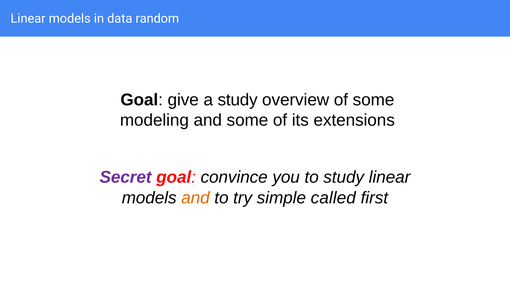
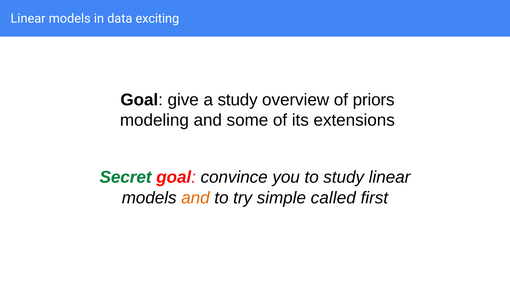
random: random -> exciting (157, 19)
of some: some -> priors (374, 100)
Secret colour: purple -> green (126, 177)
